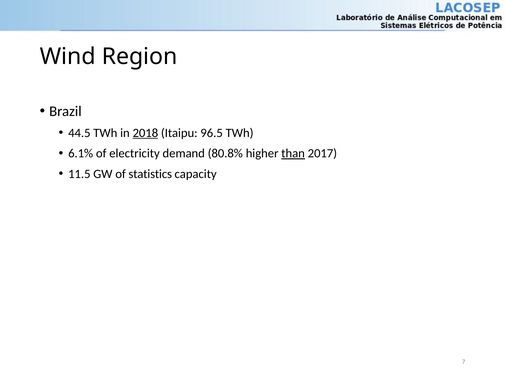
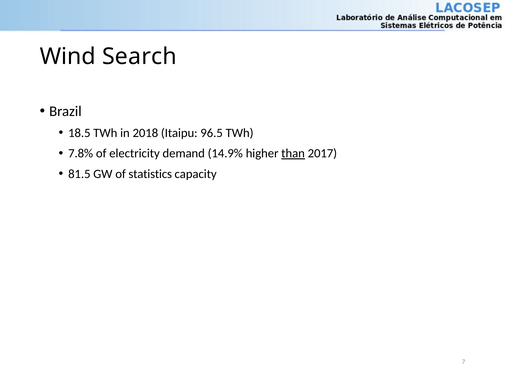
Region: Region -> Search (139, 57)
44.5: 44.5 -> 18.5 (79, 133)
2018 underline: present -> none (145, 133)
6.1%: 6.1% -> 7.8% (81, 153)
80.8%: 80.8% -> 14.9% (225, 153)
11.5: 11.5 -> 81.5 (79, 174)
